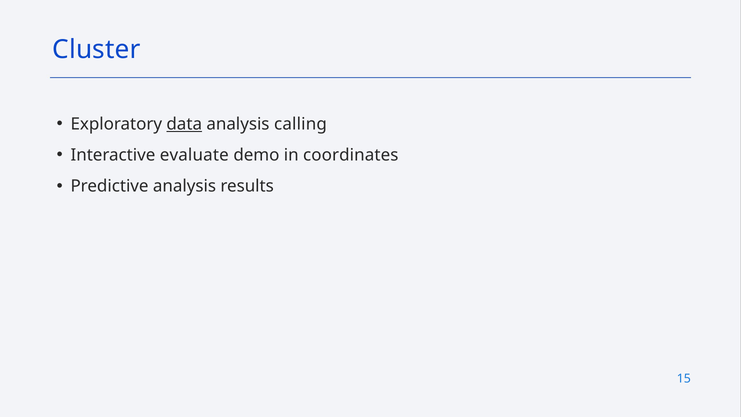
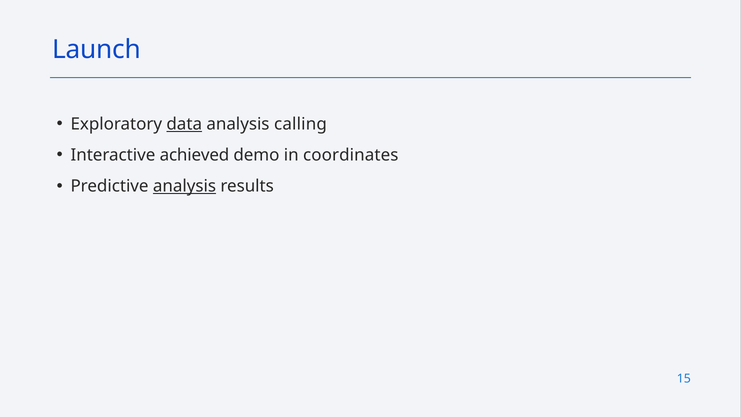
Cluster: Cluster -> Launch (97, 49)
evaluate: evaluate -> achieved (194, 155)
analysis underline: none -> present (185, 186)
